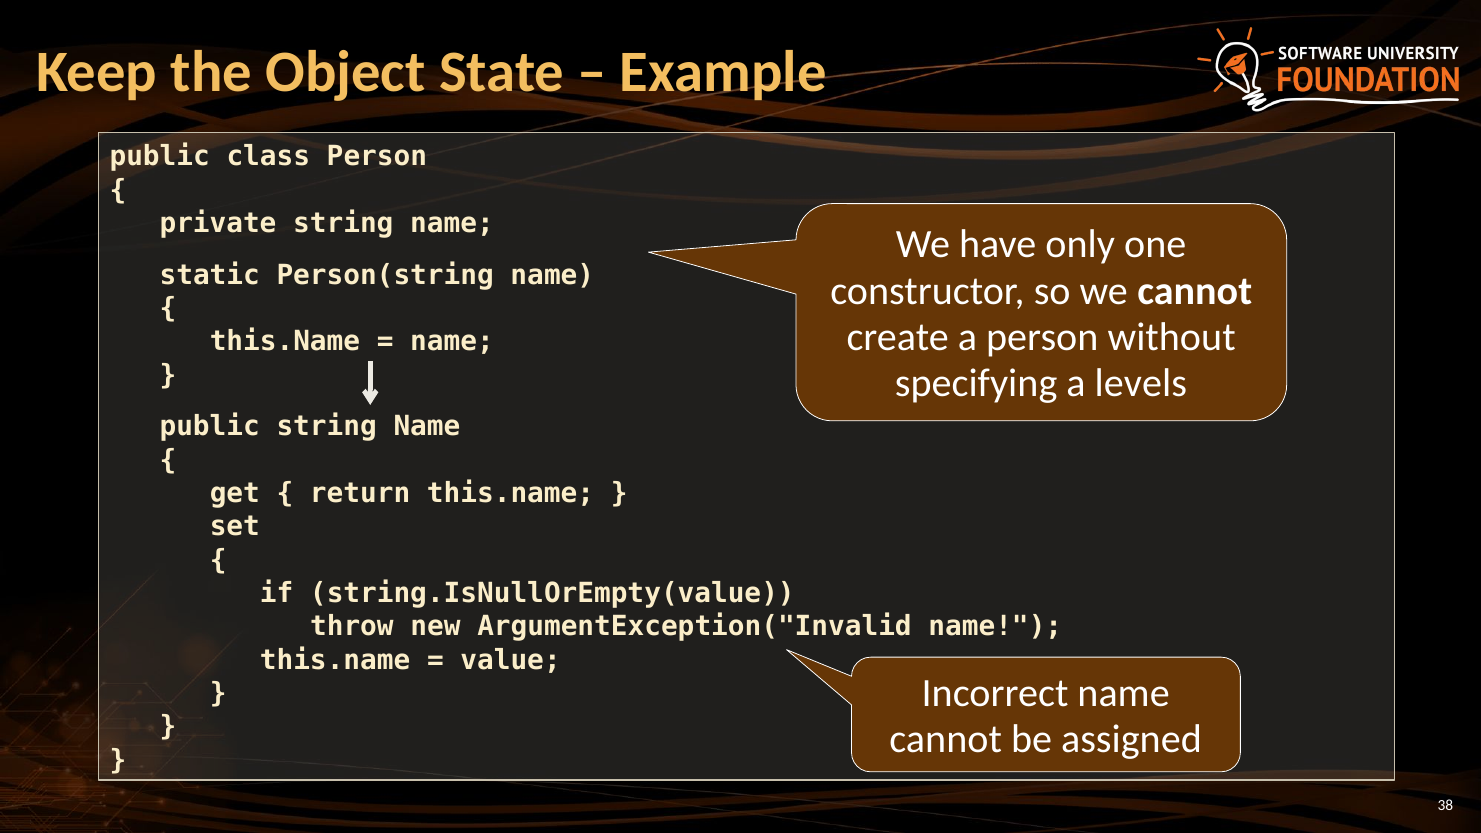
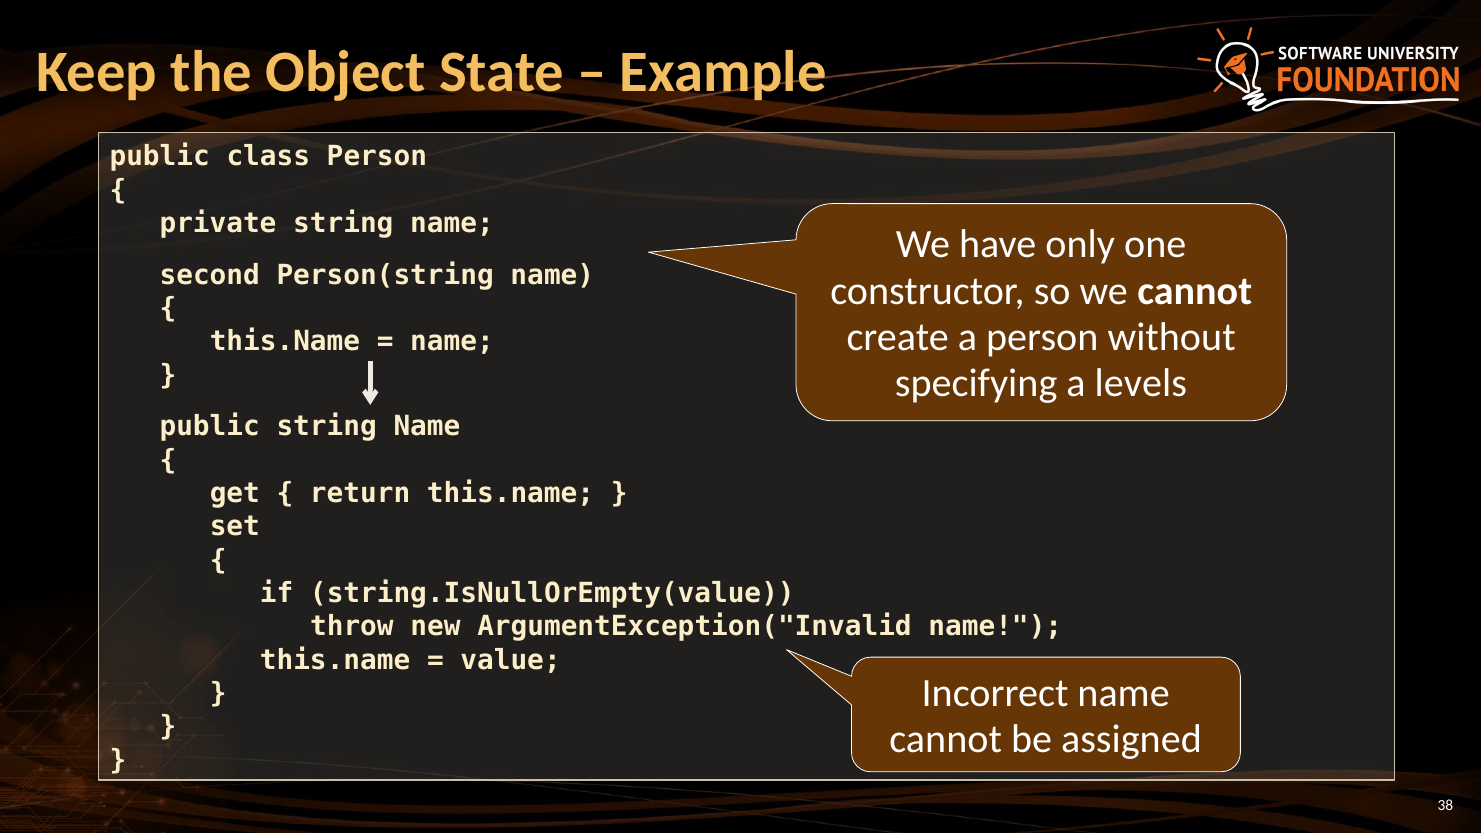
static: static -> second (210, 275)
